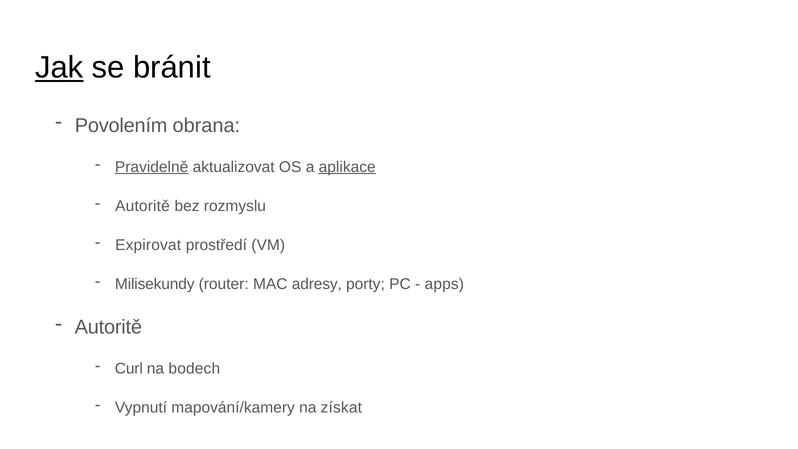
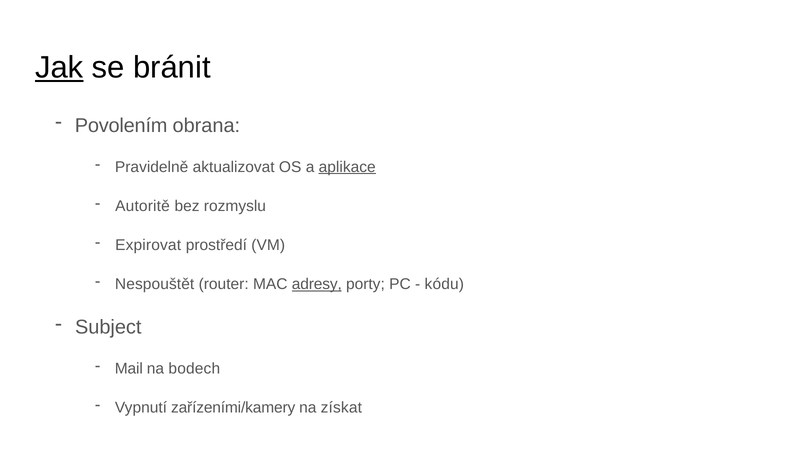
Pravidelně underline: present -> none (152, 167)
Milisekundy: Milisekundy -> Nespouštět (155, 284)
adresy underline: none -> present (317, 284)
apps: apps -> kódu (444, 284)
Autoritě: Autoritě -> Subject (108, 327)
Curl: Curl -> Mail (129, 369)
mapování/kamery: mapování/kamery -> zařízeními/kamery (233, 408)
